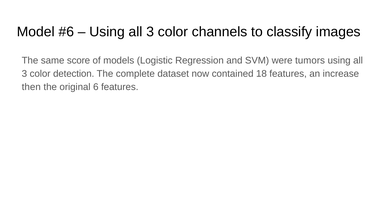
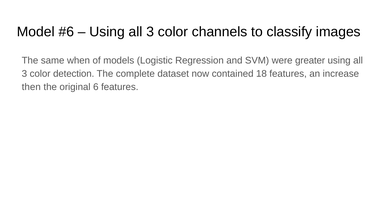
score: score -> when (78, 60)
tumors: tumors -> greater (310, 60)
